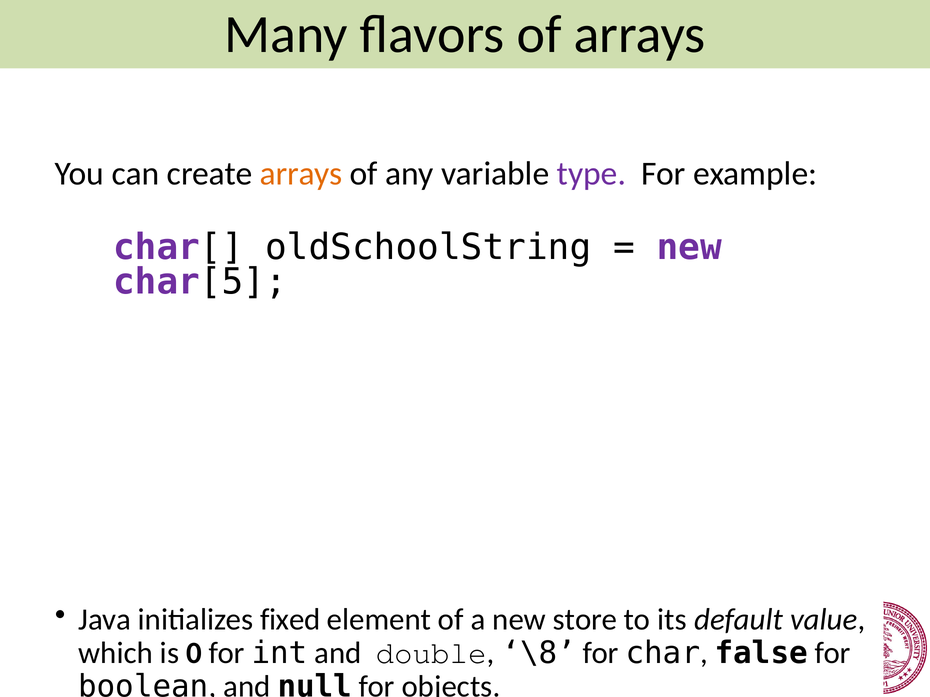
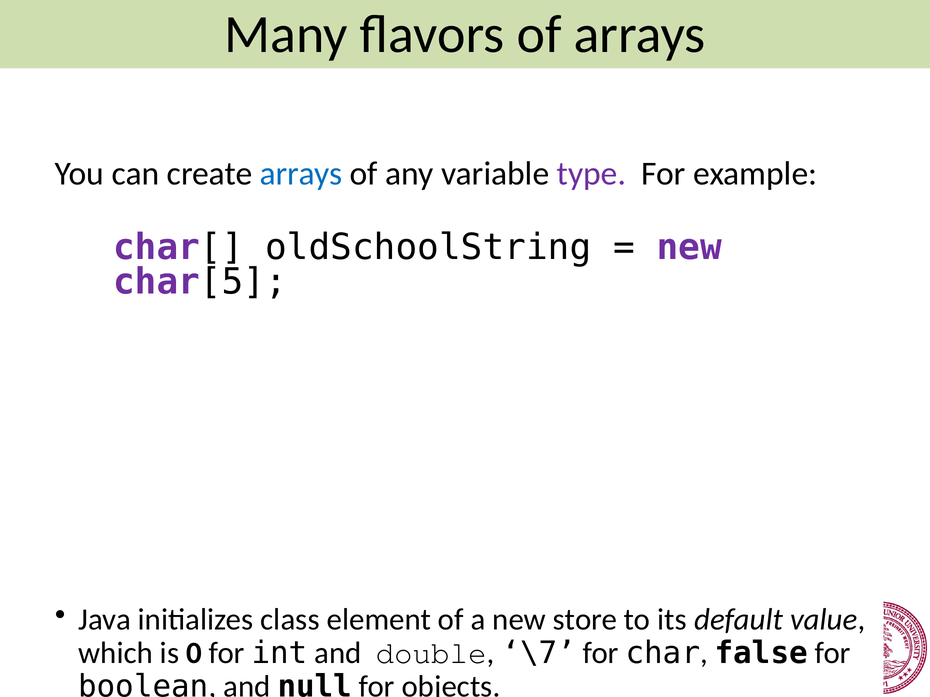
arrays colour: orange -> blue (301, 174)
fixed: fixed -> class (290, 620)
\8: \8 -> \7 (539, 654)
